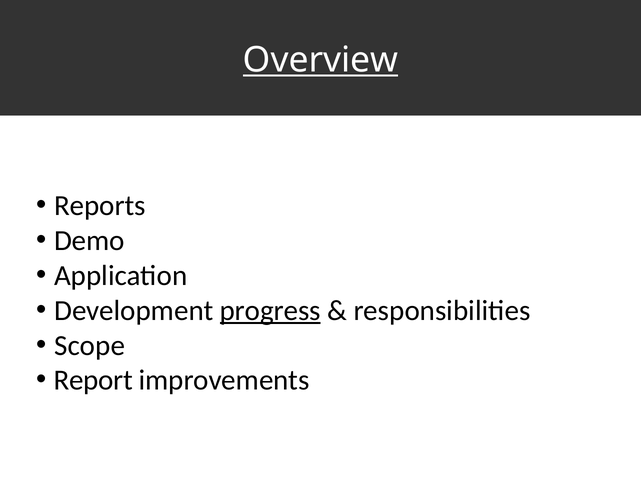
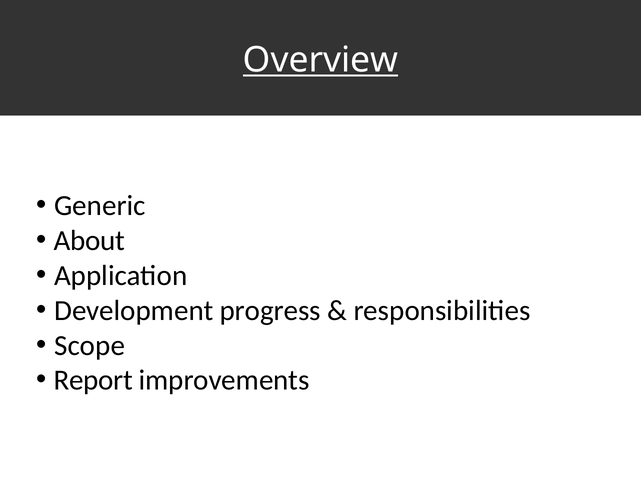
Reports: Reports -> Generic (100, 206)
Demo: Demo -> About (90, 241)
progress underline: present -> none (270, 310)
